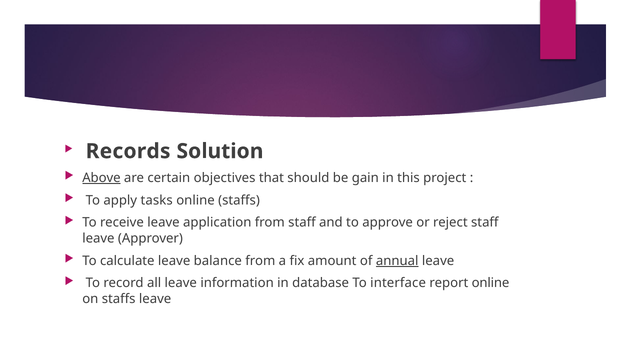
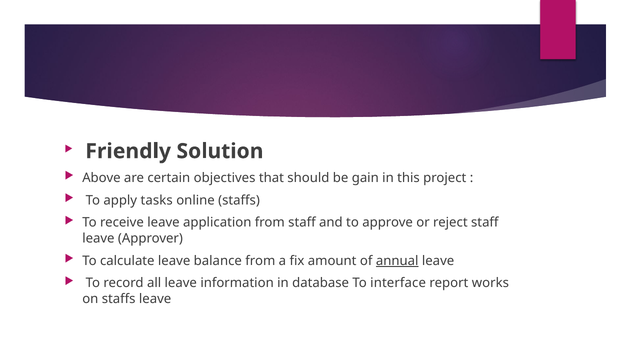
Records: Records -> Friendly (128, 151)
Above underline: present -> none (101, 178)
report online: online -> works (490, 283)
